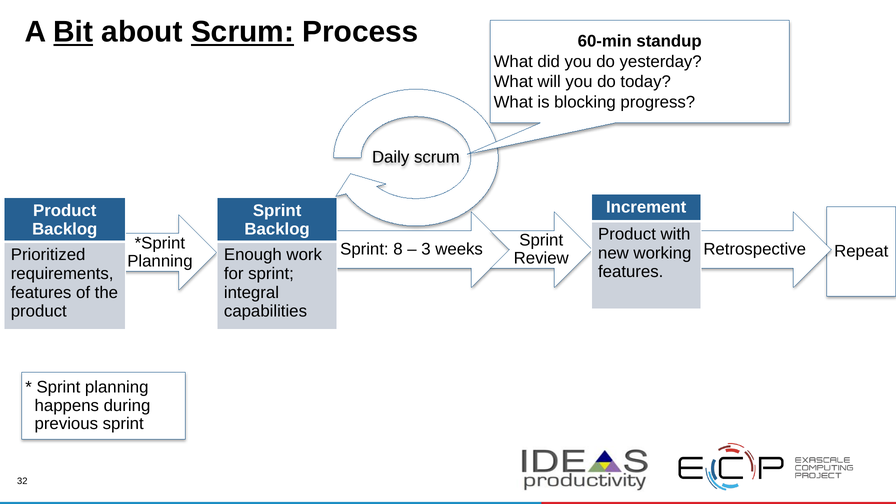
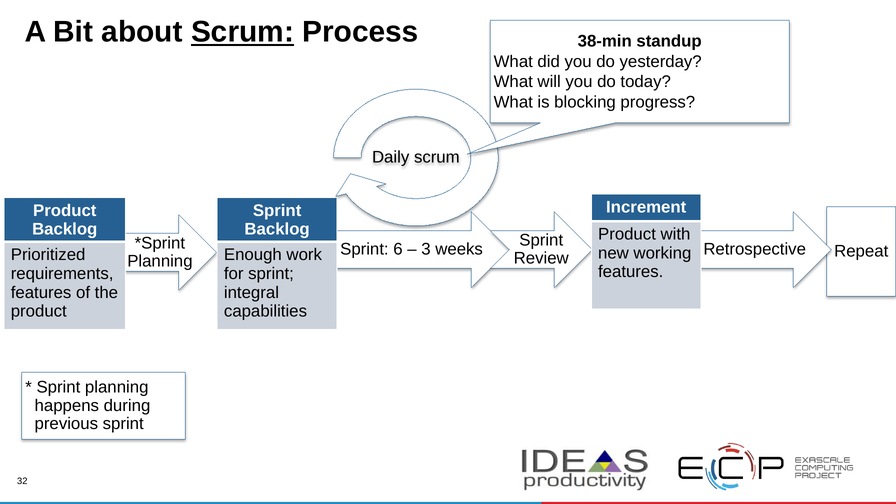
Bit underline: present -> none (73, 32)
60-min: 60-min -> 38-min (605, 41)
8: 8 -> 6 (398, 249)
